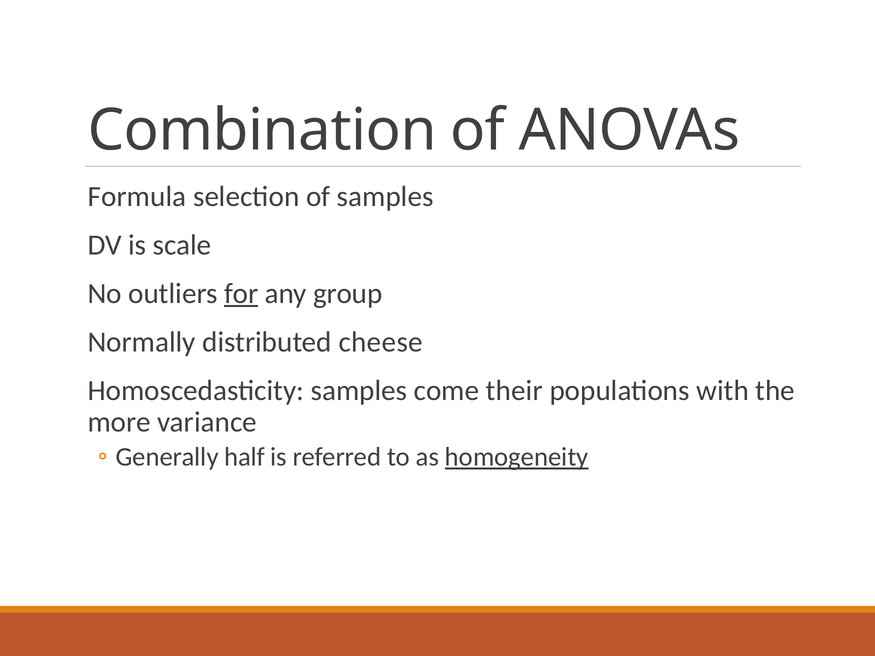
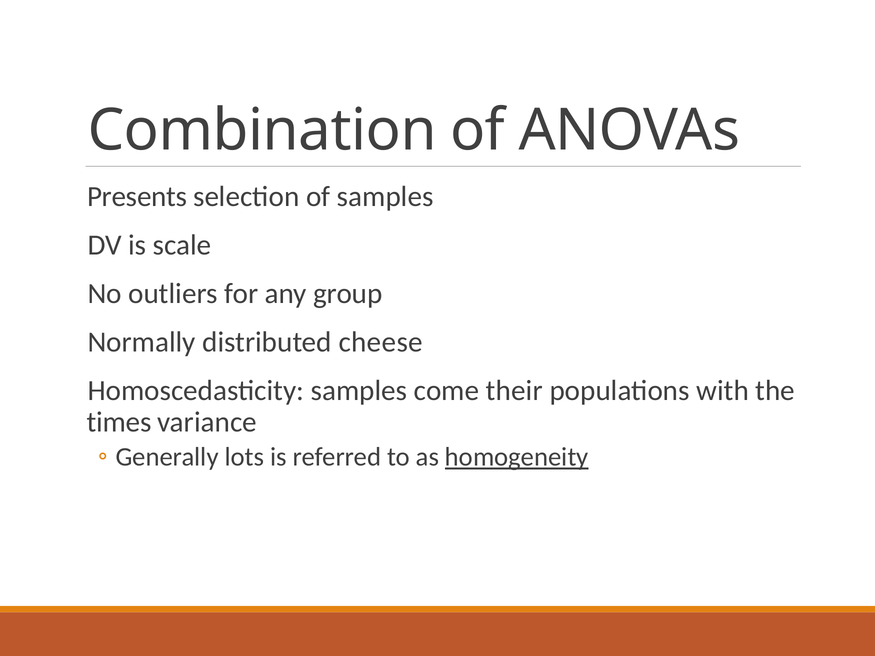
Formula: Formula -> Presents (137, 197)
for underline: present -> none (241, 294)
more: more -> times (119, 422)
half: half -> lots (244, 457)
